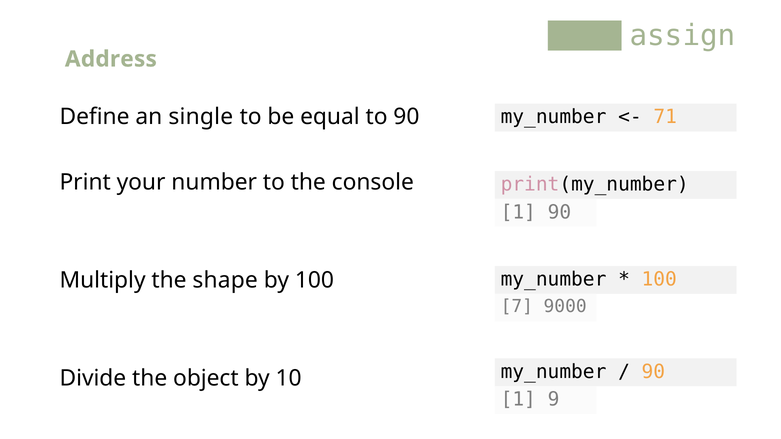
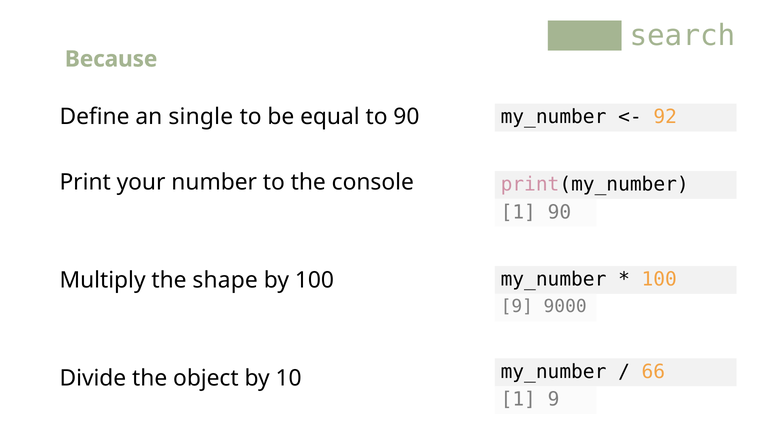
assign: assign -> search (683, 35)
Address: Address -> Because (111, 59)
71: 71 -> 92 (665, 117)
7: 7 -> 9 (517, 306)
90: 90 -> 66 (653, 372)
